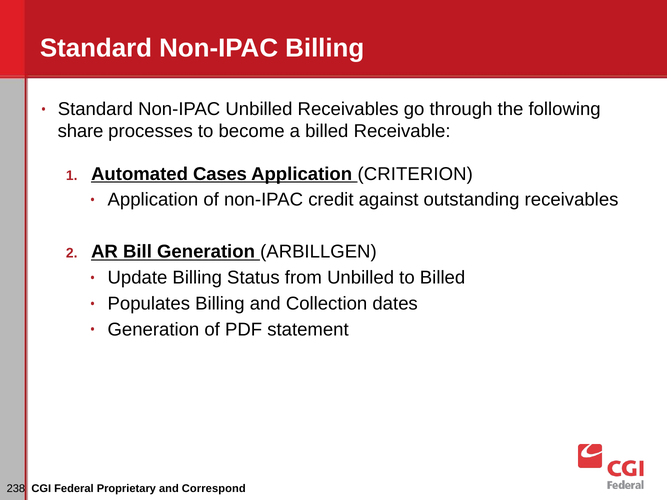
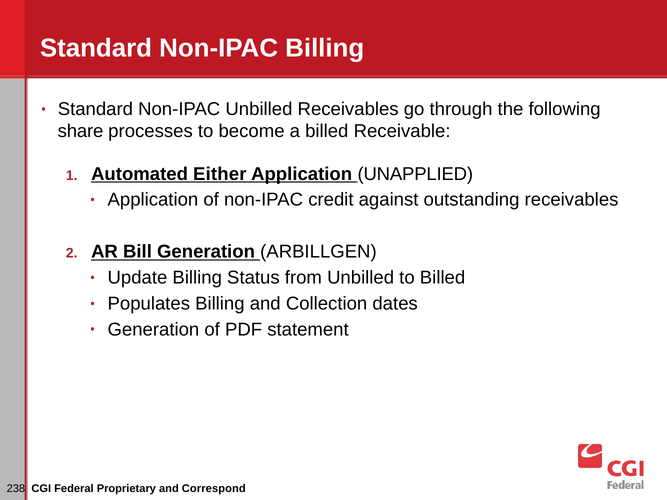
Cases: Cases -> Either (220, 174)
CRITERION: CRITERION -> UNAPPLIED (415, 174)
